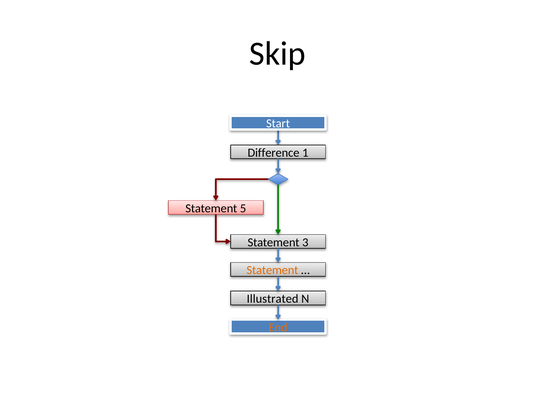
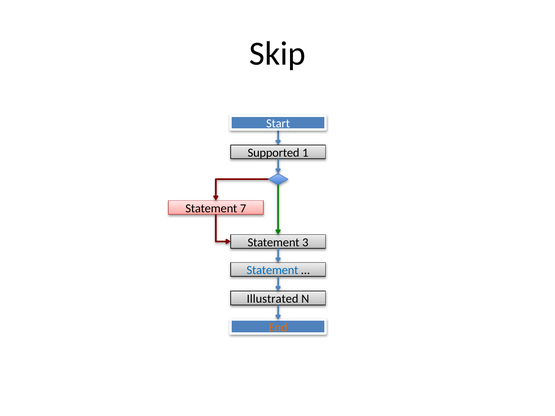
Difference: Difference -> Supported (274, 153)
5: 5 -> 7 (243, 208)
Statement colour: orange -> blue (272, 270)
